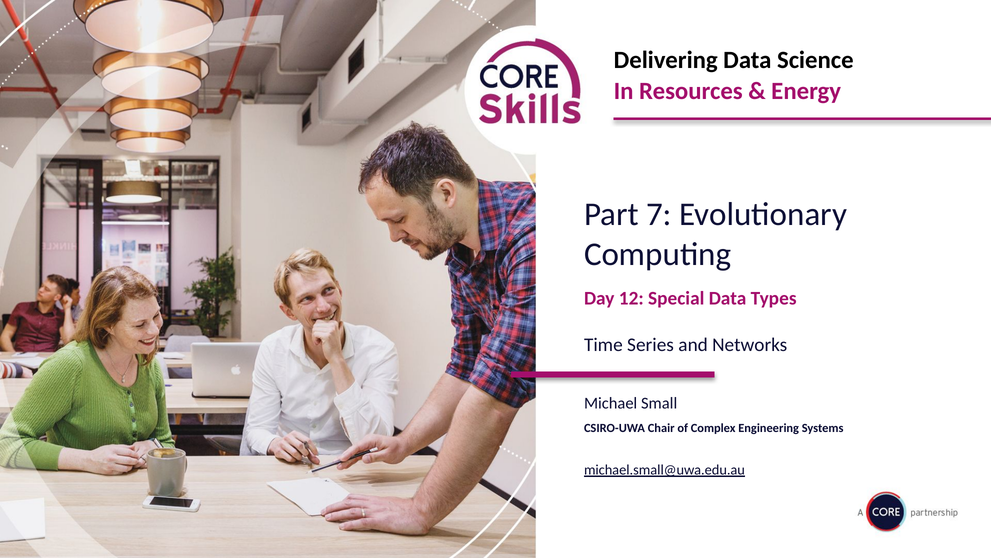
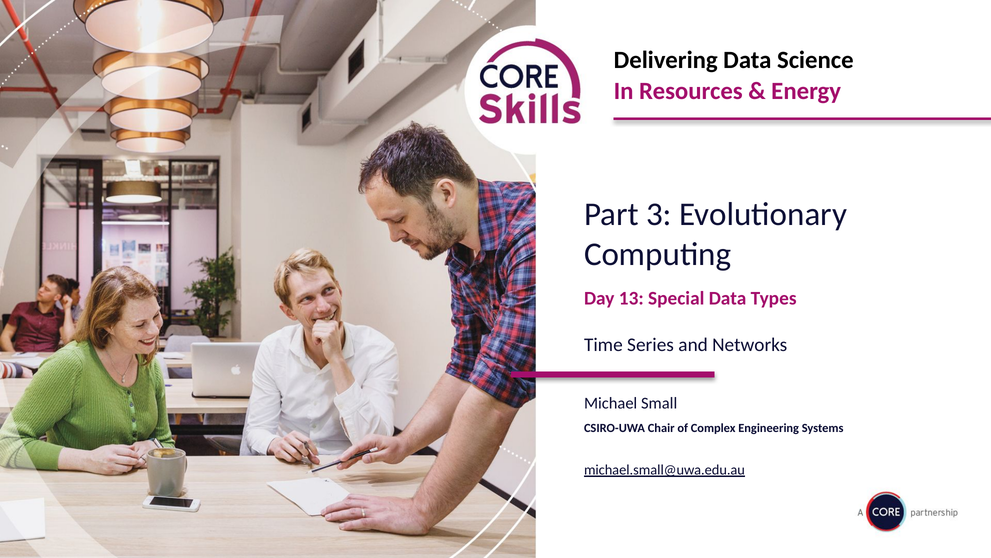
7: 7 -> 3 (659, 214)
12: 12 -> 13 (631, 298)
